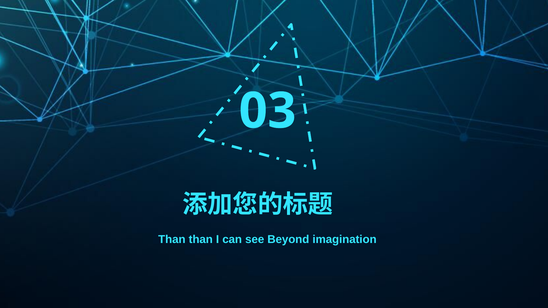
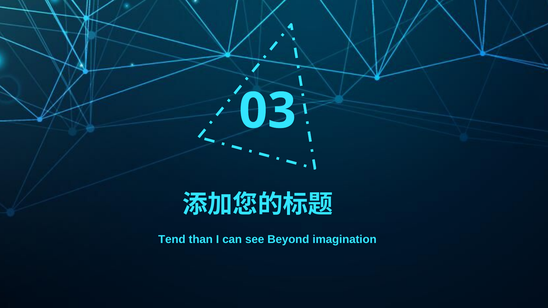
Than: Than -> Tend (172, 240)
